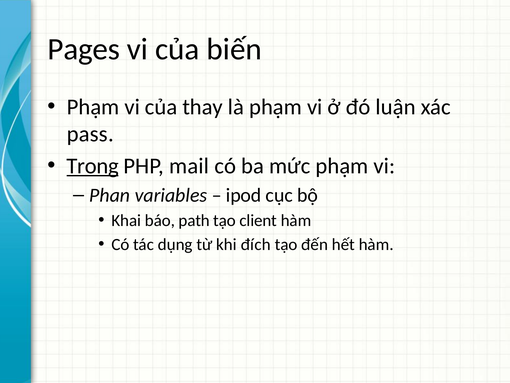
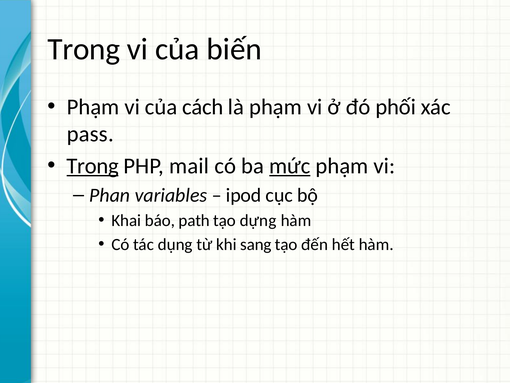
Pages: Pages -> Trong (84, 49)
thay: thay -> cách (203, 107)
luận: luận -> phối (396, 107)
mức underline: none -> present (290, 166)
client: client -> dựng (258, 220)
đích: đích -> sang (256, 244)
